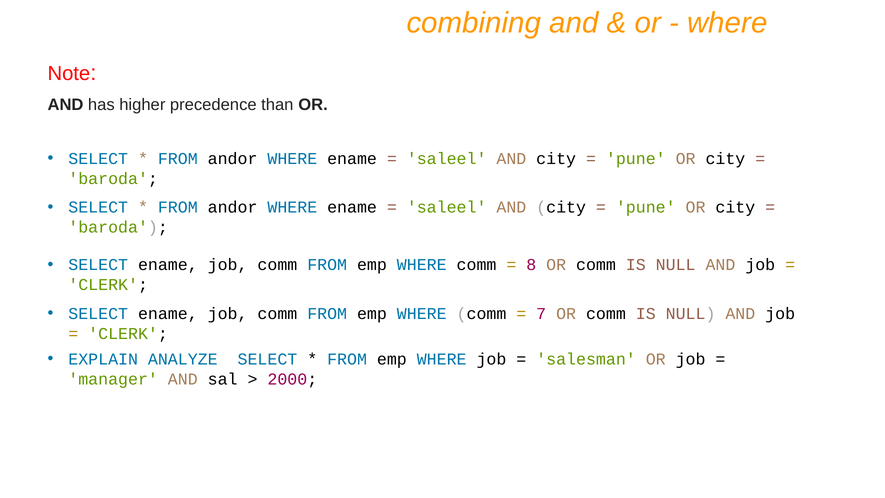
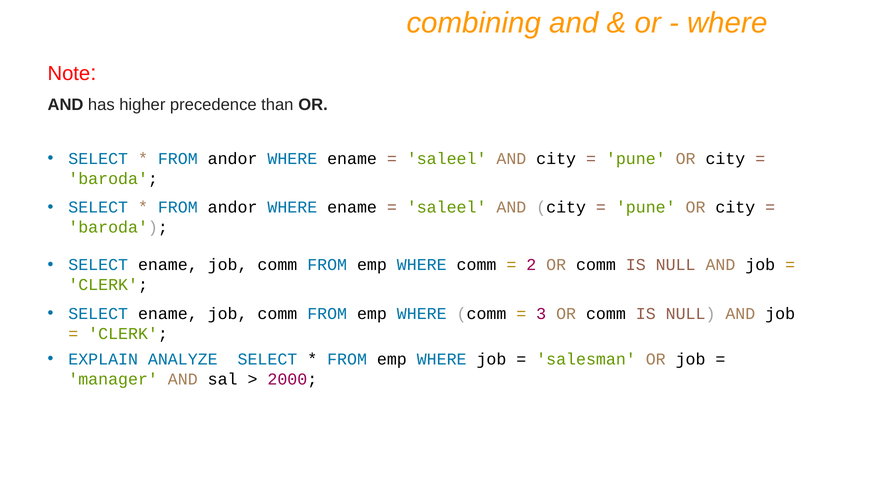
8: 8 -> 2 (531, 265)
7: 7 -> 3 (541, 314)
